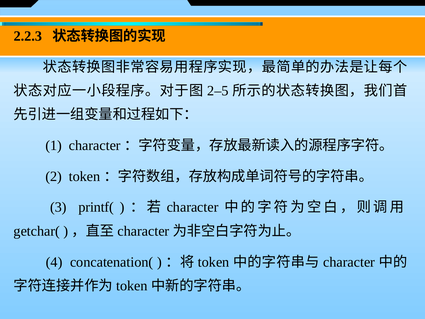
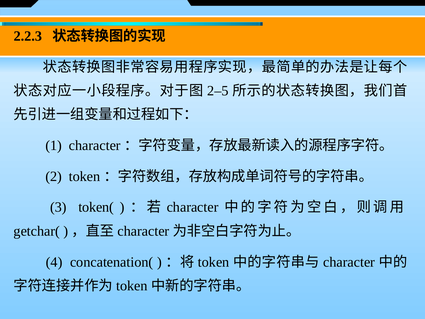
printf(: printf( -> token( (96, 207)
